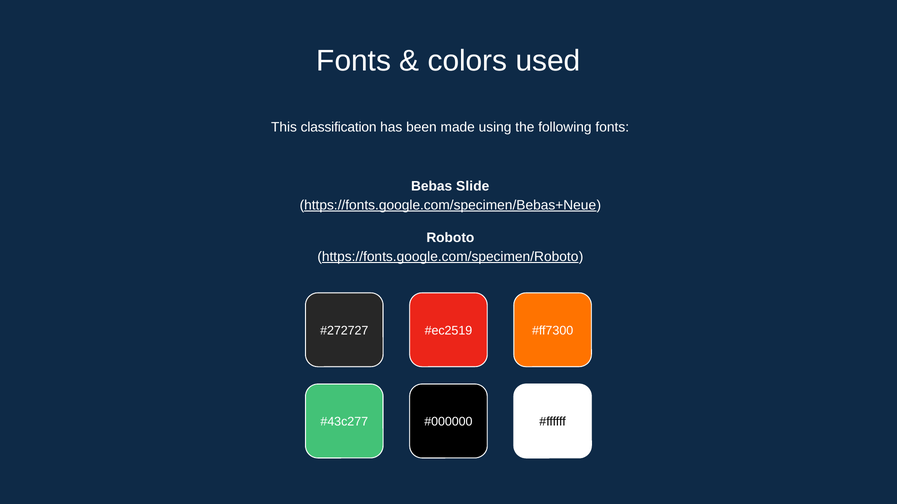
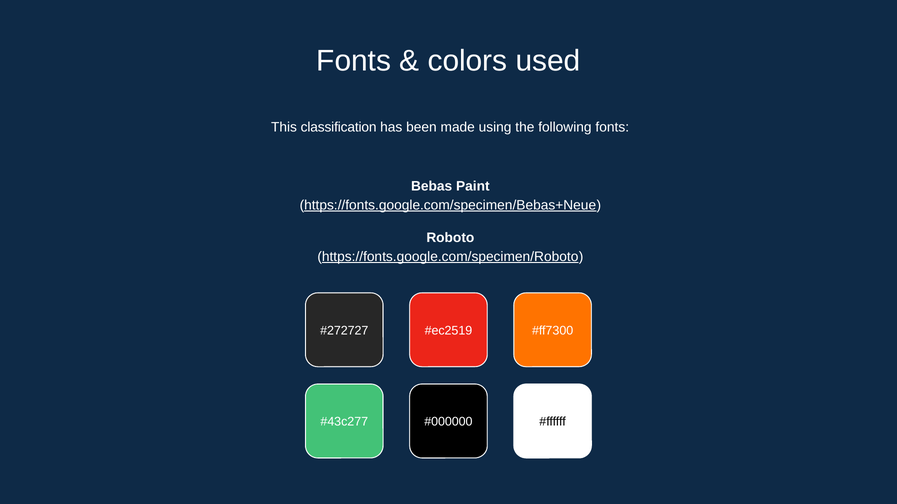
Slide: Slide -> Paint (473, 186)
